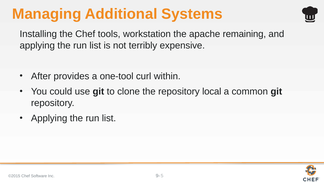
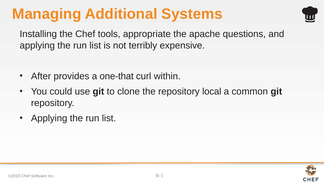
workstation: workstation -> appropriate (147, 34)
remaining: remaining -> questions (244, 34)
one-tool: one-tool -> one-that (117, 76)
